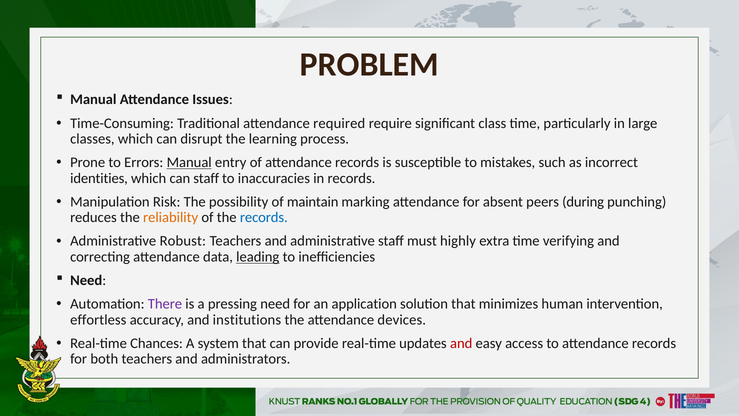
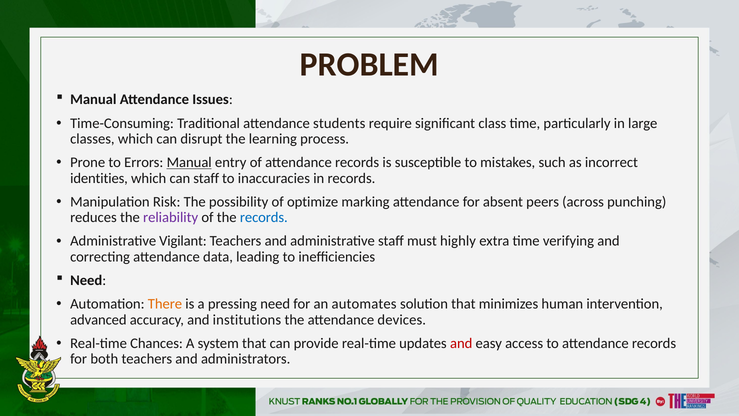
required: required -> students (339, 123)
maintain: maintain -> optimize (313, 202)
during: during -> across (583, 202)
reliability colour: orange -> purple (171, 217)
Robust: Robust -> Vigilant (183, 241)
leading underline: present -> none (258, 257)
There colour: purple -> orange (165, 304)
application: application -> automates (364, 304)
effortless: effortless -> advanced (98, 320)
